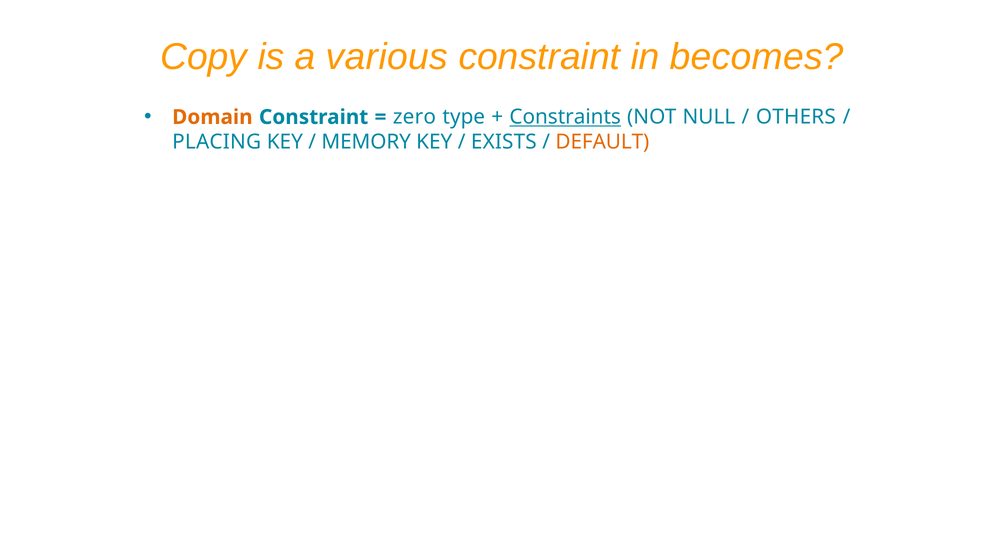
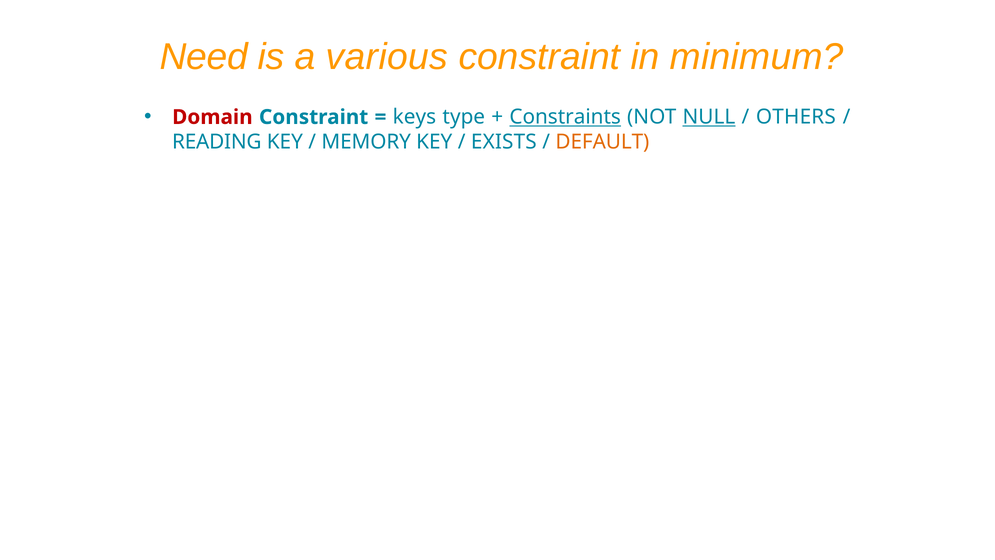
Copy: Copy -> Need (204, 57)
becomes: becomes -> minimum (757, 57)
Domain colour: orange -> red (212, 117)
zero: zero -> keys (414, 117)
NULL underline: none -> present (709, 117)
PLACING: PLACING -> READING (217, 142)
